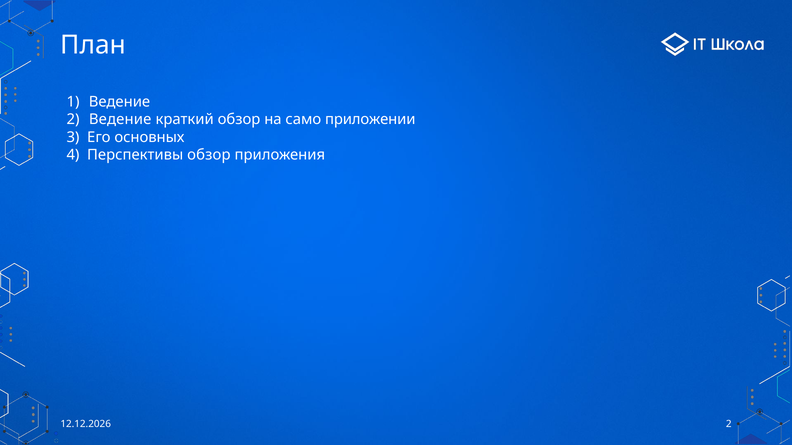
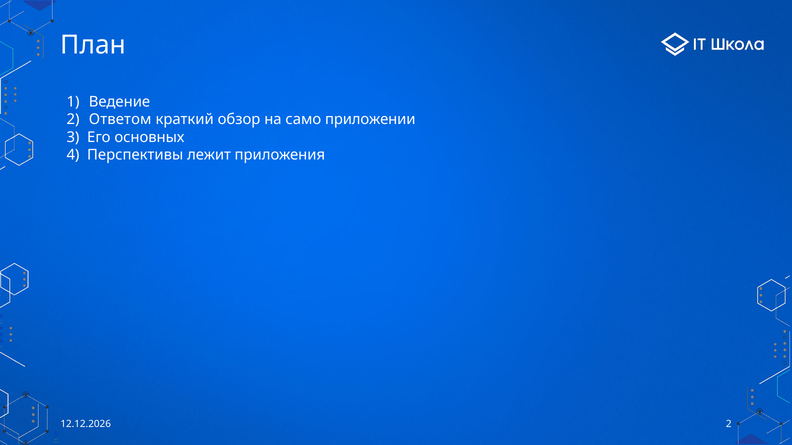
2 Ведение: Ведение -> Ответом (120, 120)
Перспективы обзор: обзор -> лежит (209, 155)
